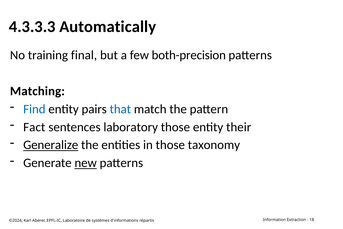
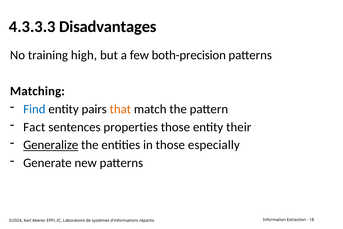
Automatically: Automatically -> Disadvantages (108, 27)
final: final -> high (84, 55)
that colour: blue -> orange (120, 109)
laboratory: laboratory -> properties (131, 127)
taxonomy: taxonomy -> especially (214, 145)
new underline: present -> none (86, 163)
